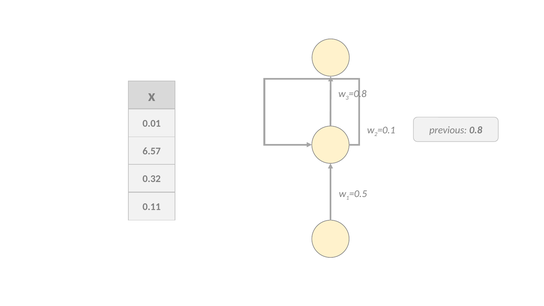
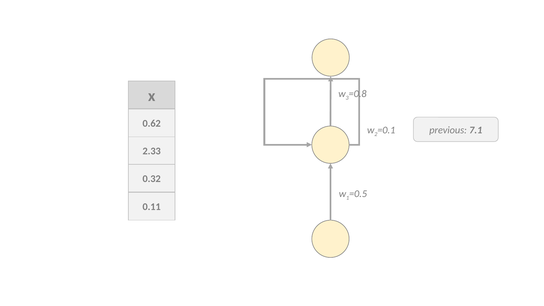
0.01: 0.01 -> 0.62 (152, 124)
0.8: 0.8 -> 7.1 (476, 130)
6.57: 6.57 -> 2.33 (152, 151)
